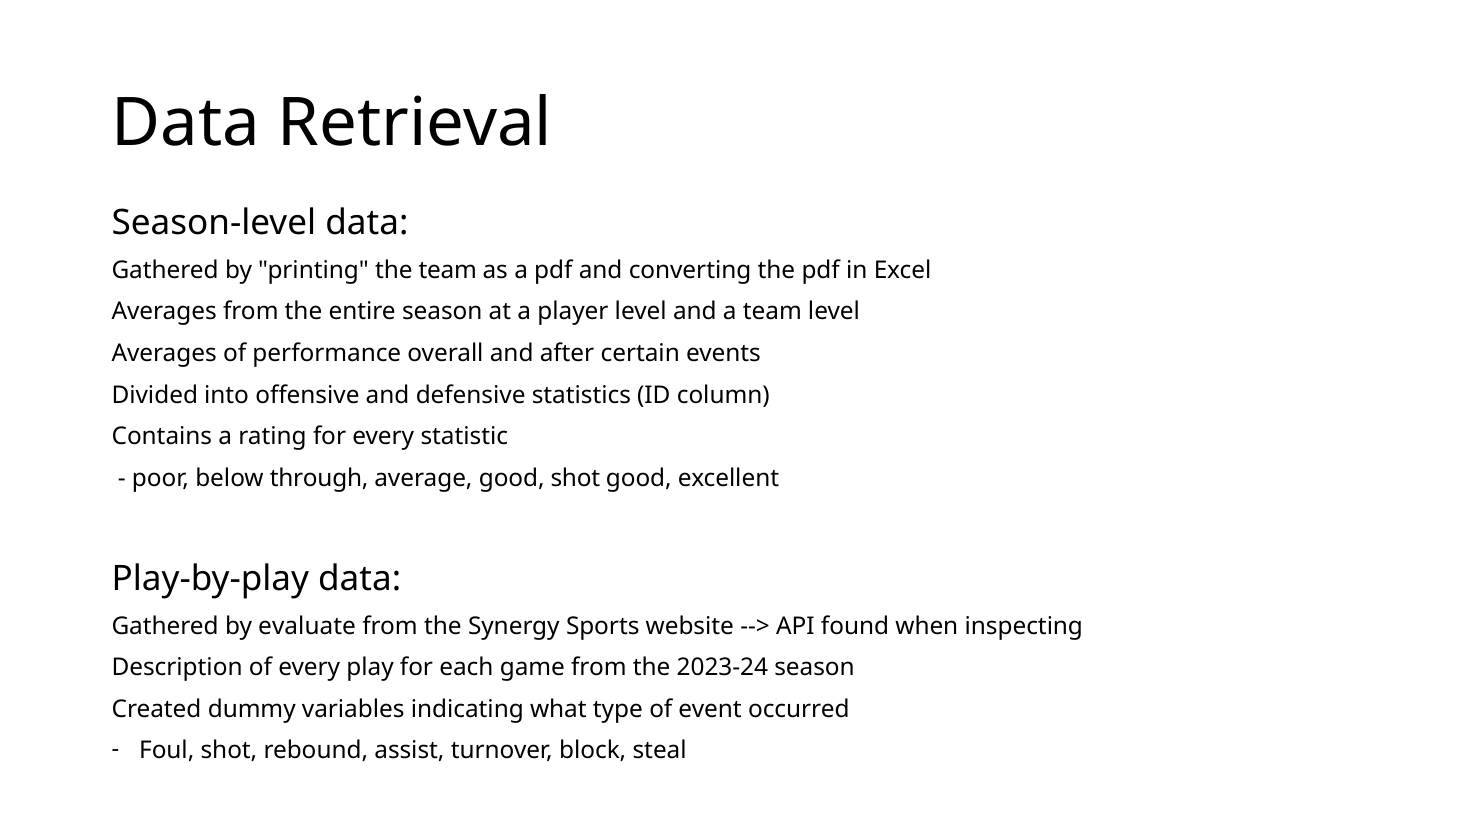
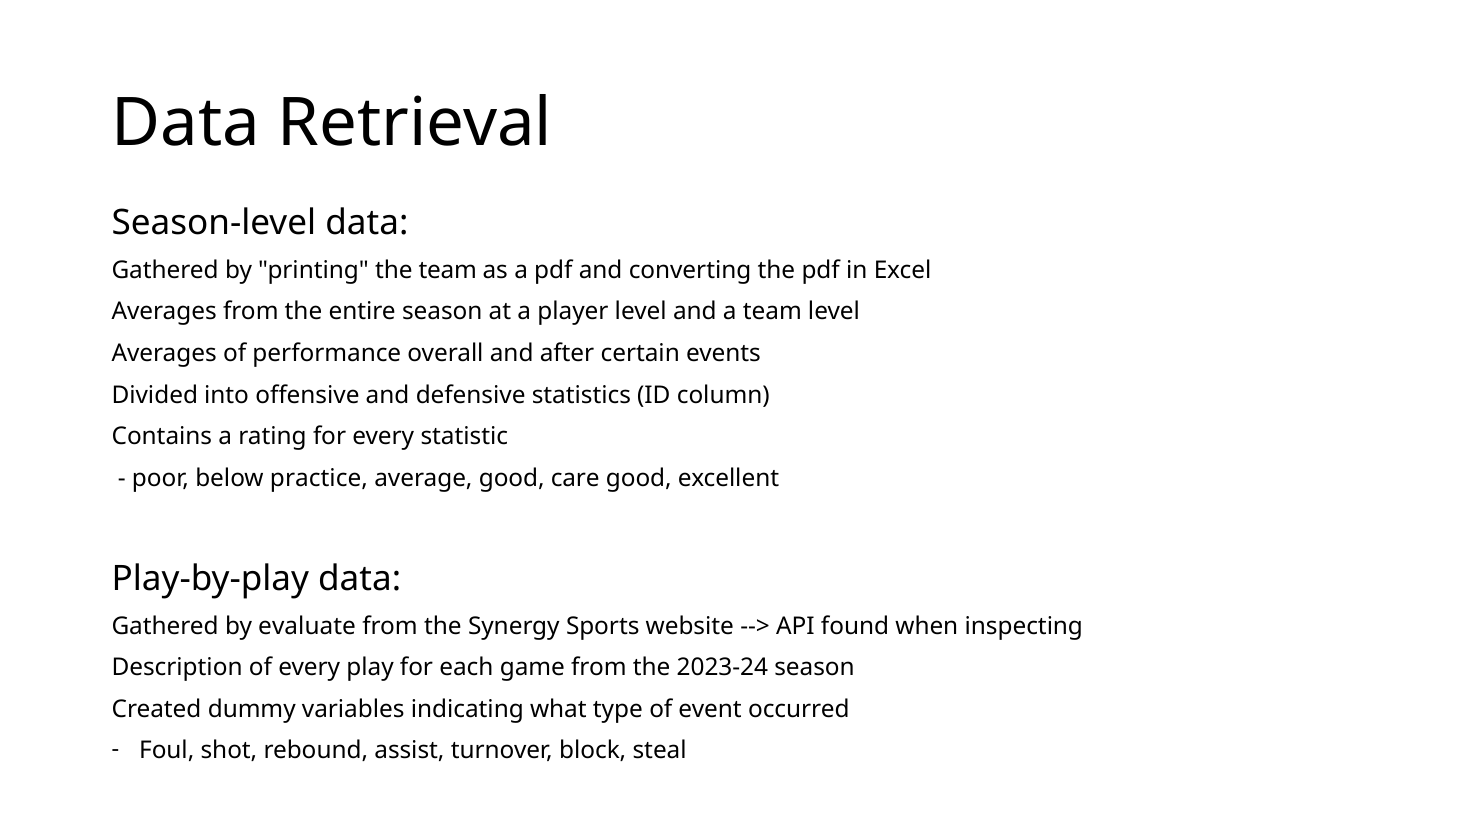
through: through -> practice (319, 478)
good shot: shot -> care (575, 478)
